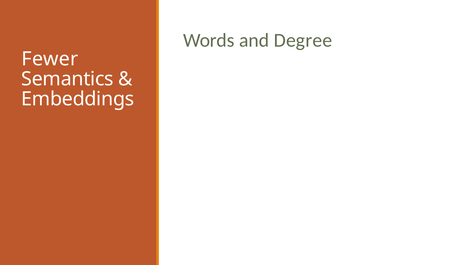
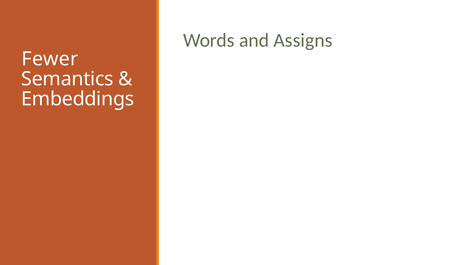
Degree: Degree -> Assigns (303, 41)
